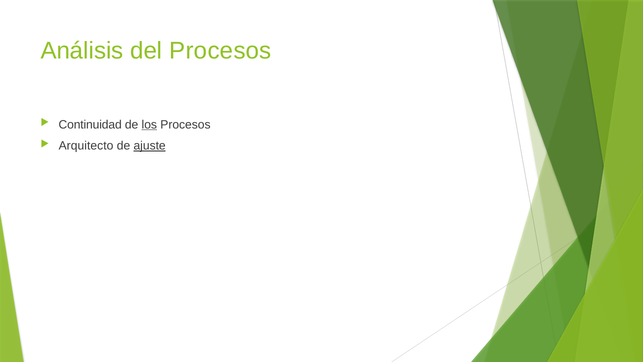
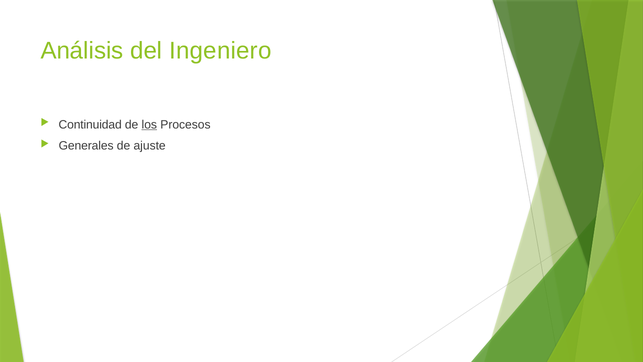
del Procesos: Procesos -> Ingeniero (220, 51)
Arquitecto: Arquitecto -> Generales (86, 146)
ajuste underline: present -> none (150, 146)
